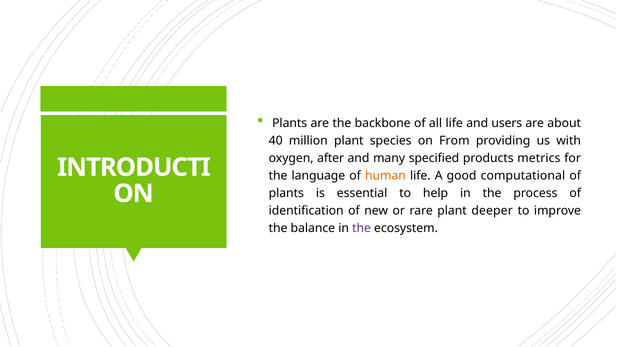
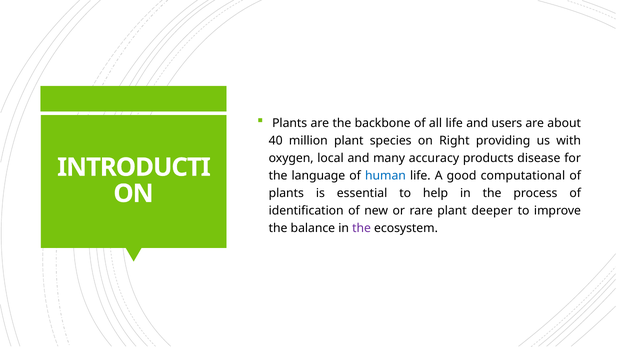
From: From -> Right (454, 141)
after: after -> local (331, 158)
specified: specified -> accuracy (434, 158)
metrics: metrics -> disease (539, 158)
human colour: orange -> blue (385, 176)
